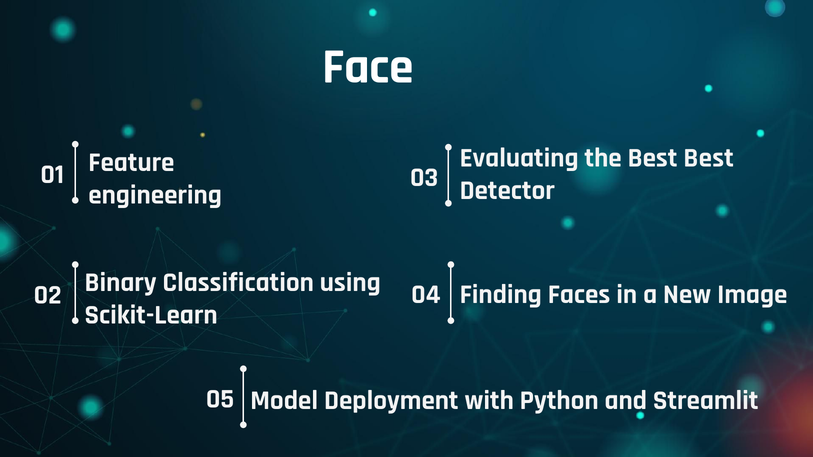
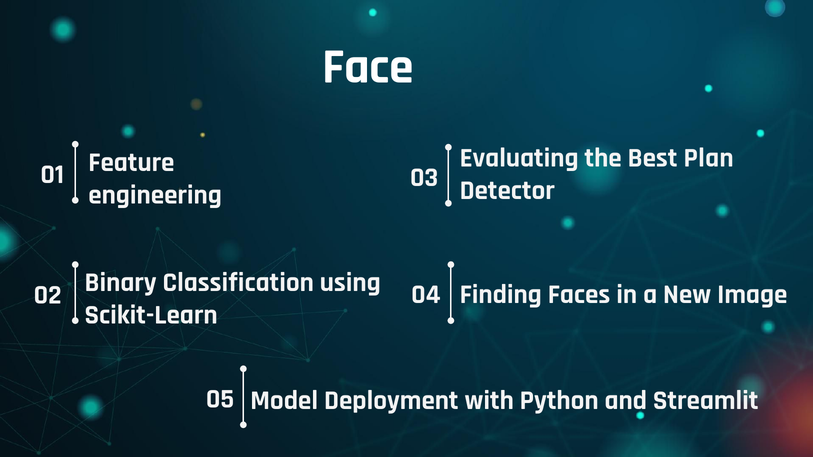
Best Best: Best -> Plan (709, 158)
